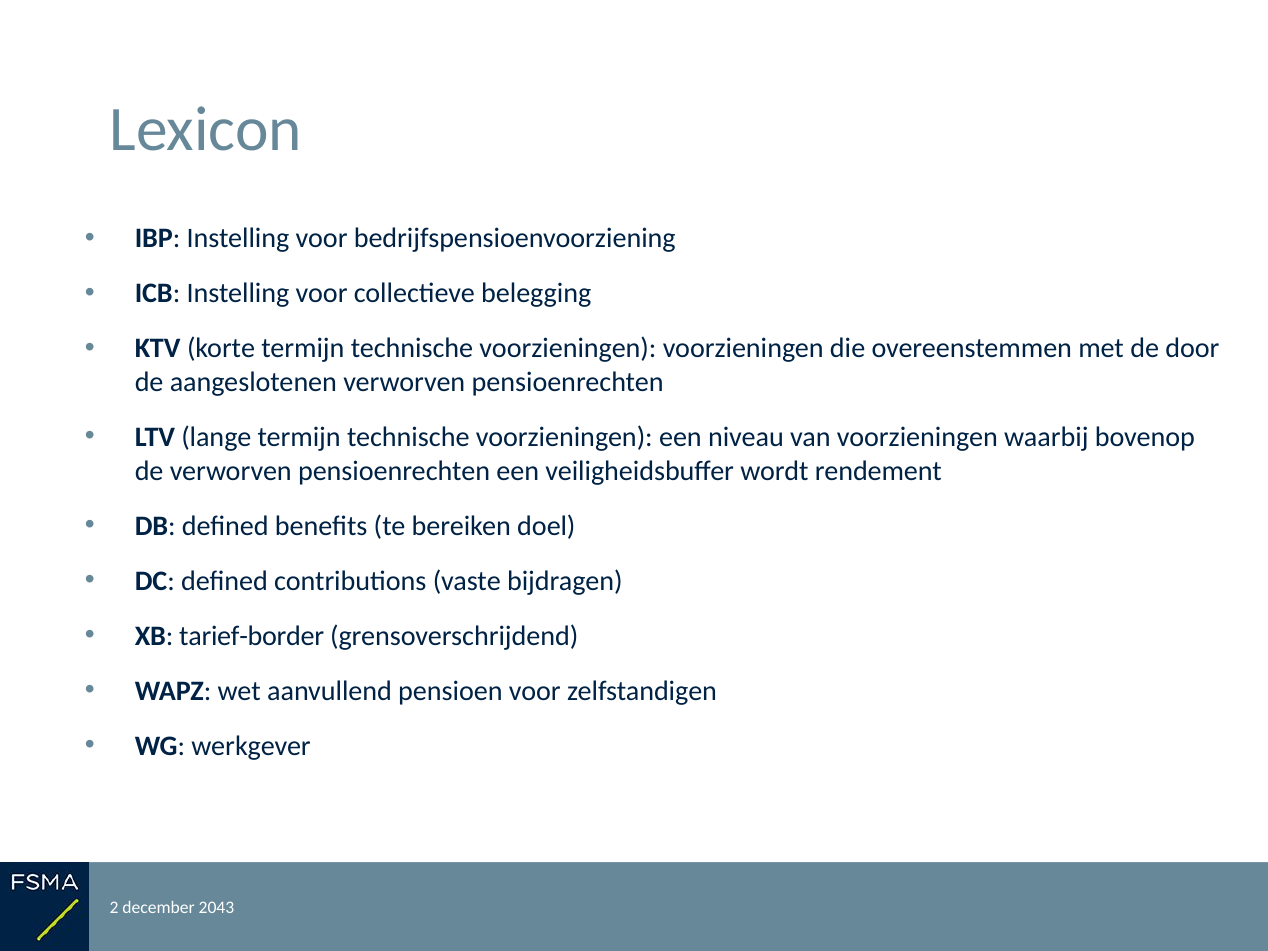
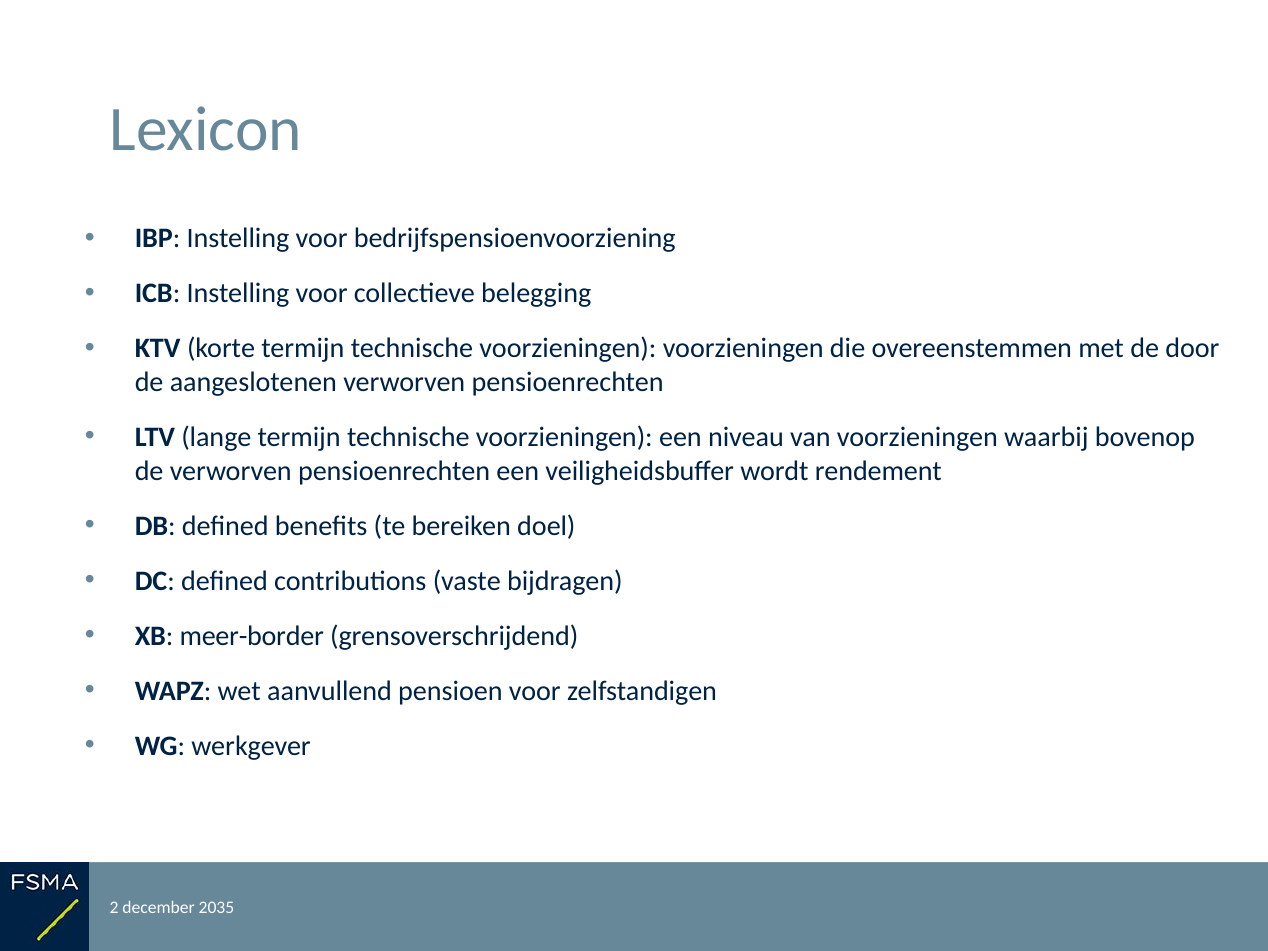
tarief-border: tarief-border -> meer-border (252, 636)
2043: 2043 -> 2035 (216, 908)
